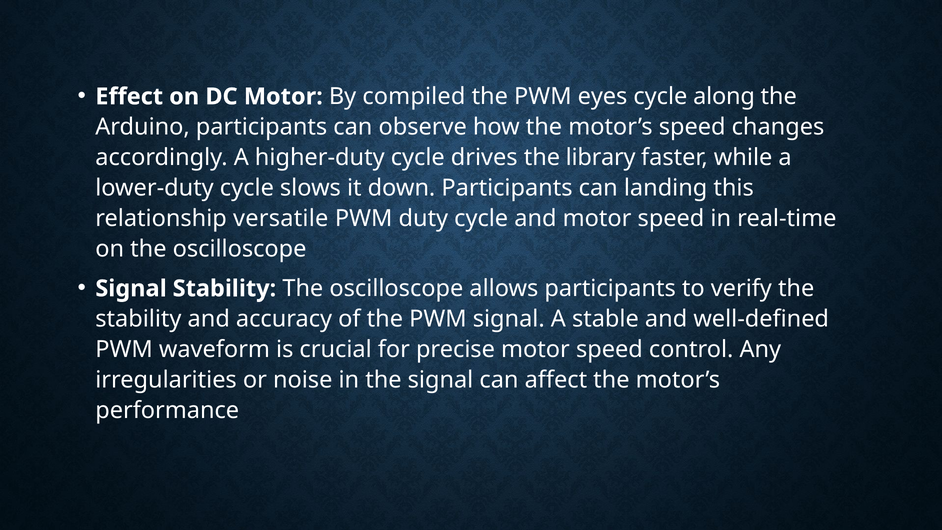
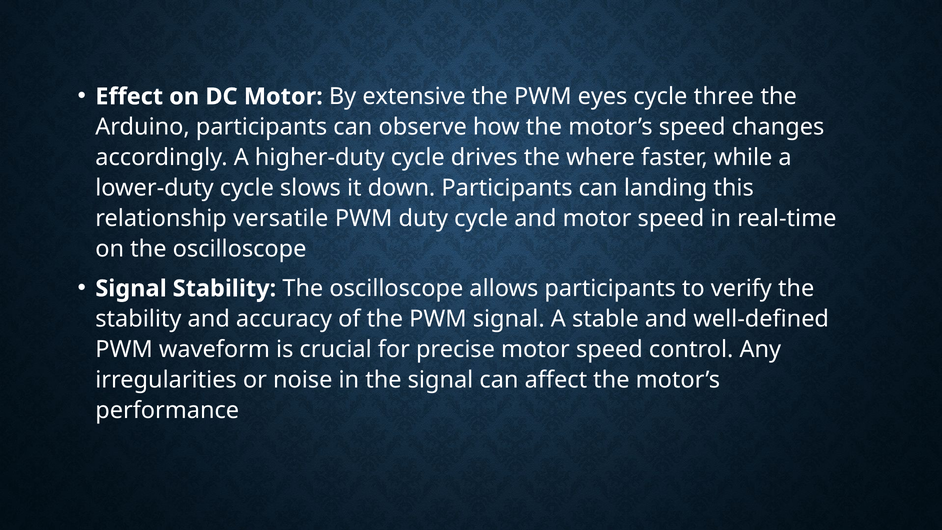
compiled: compiled -> extensive (414, 97)
along: along -> three (724, 97)
library: library -> where (601, 158)
